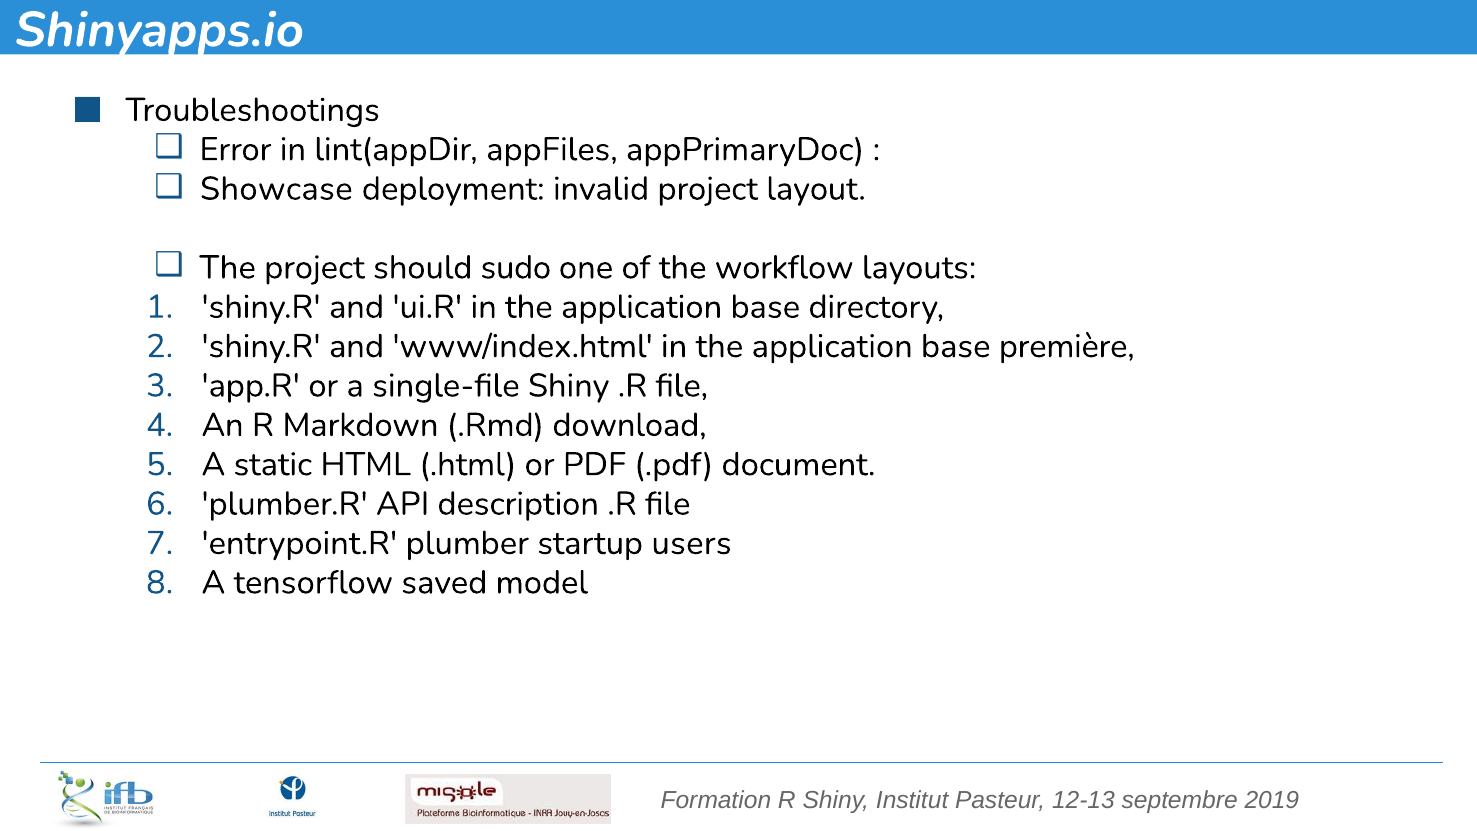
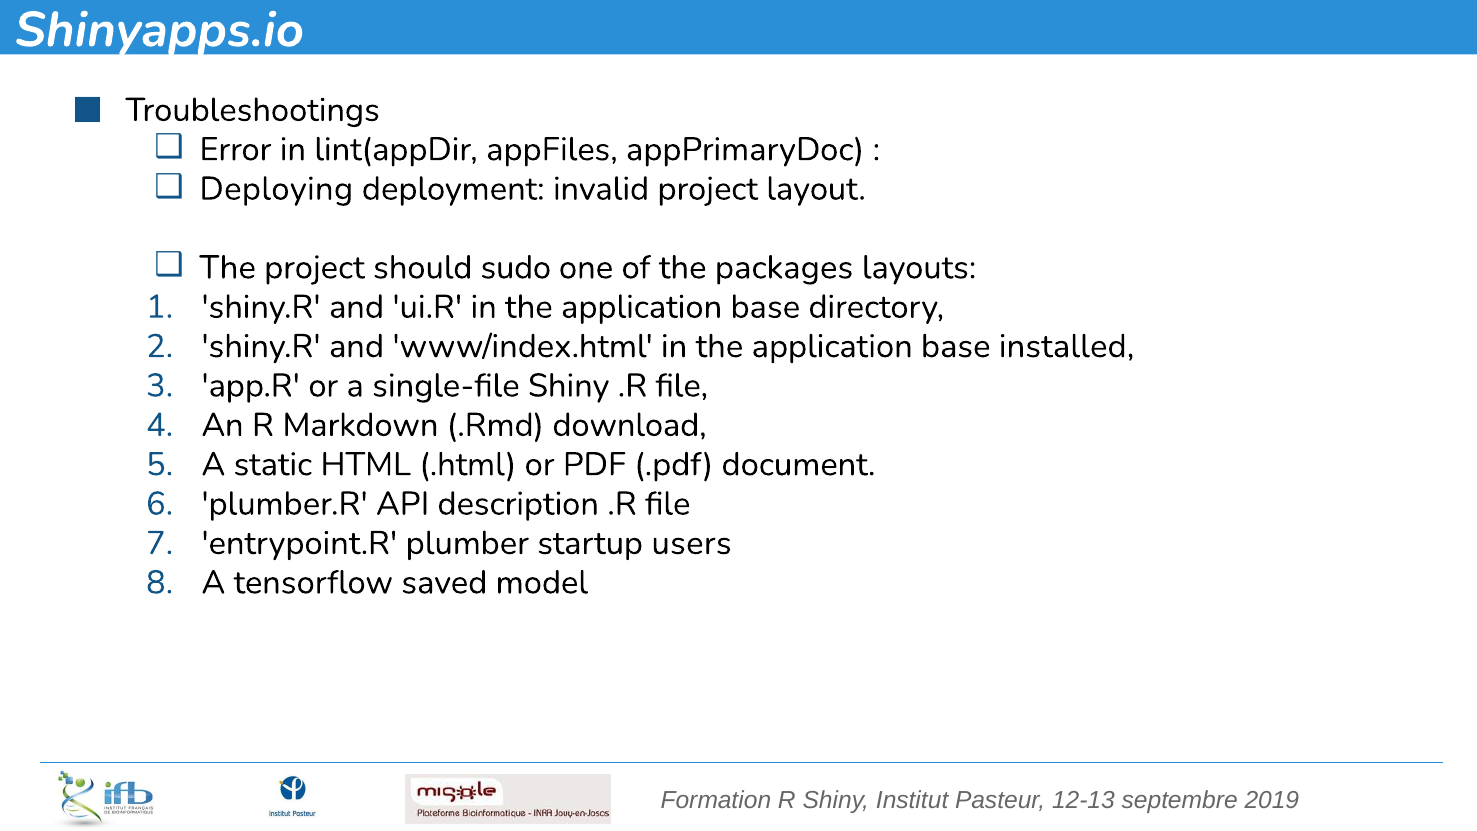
Showcase: Showcase -> Deploying (276, 189)
workflow: workflow -> packages (784, 267)
première: première -> installed (1067, 346)
